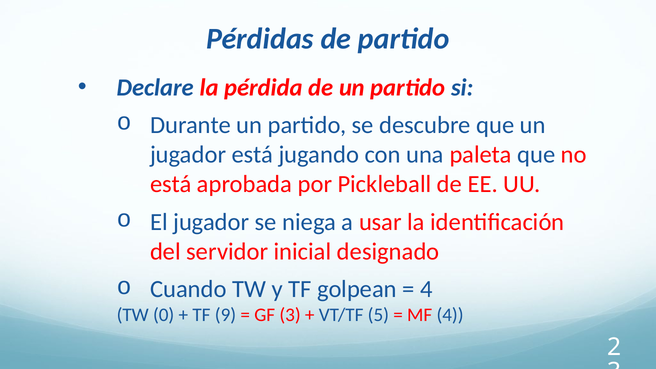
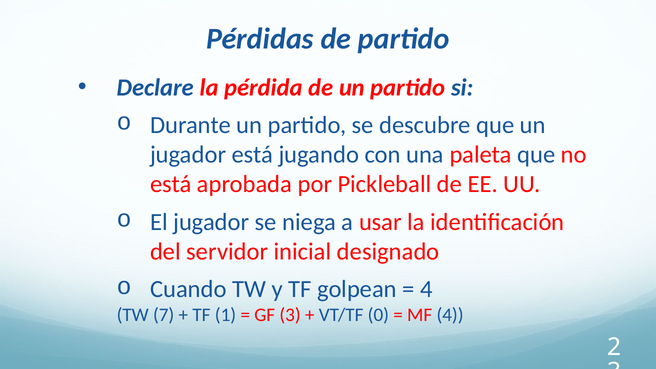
0: 0 -> 7 (164, 315)
9: 9 -> 1 (225, 315)
5: 5 -> 0 (378, 315)
